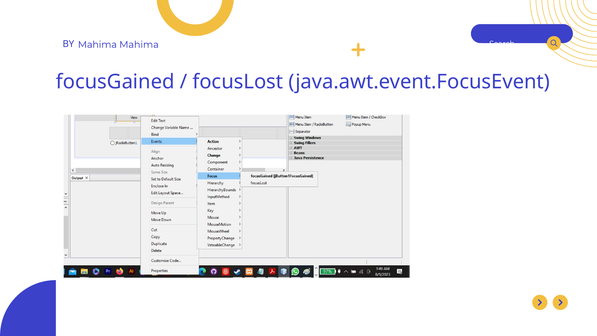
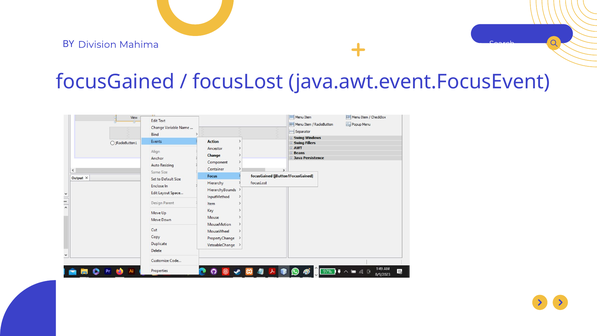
BY Mahima: Mahima -> Division (97, 45)
